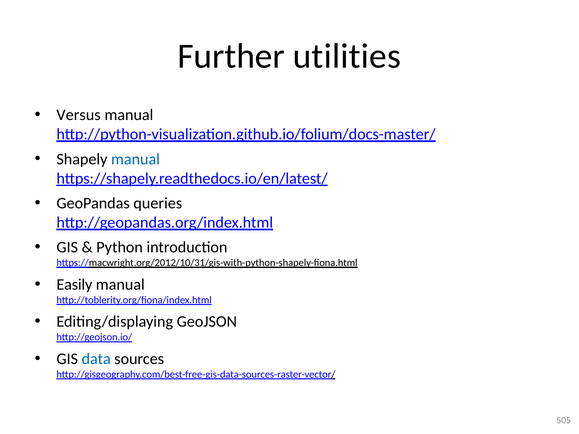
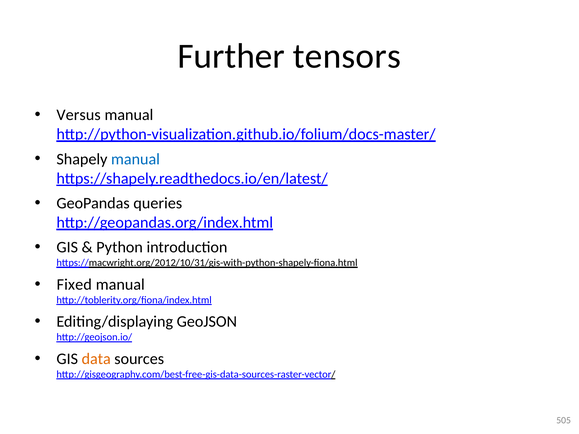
utilities: utilities -> tensors (347, 56)
Easily: Easily -> Fixed (74, 285)
data colour: blue -> orange (96, 359)
